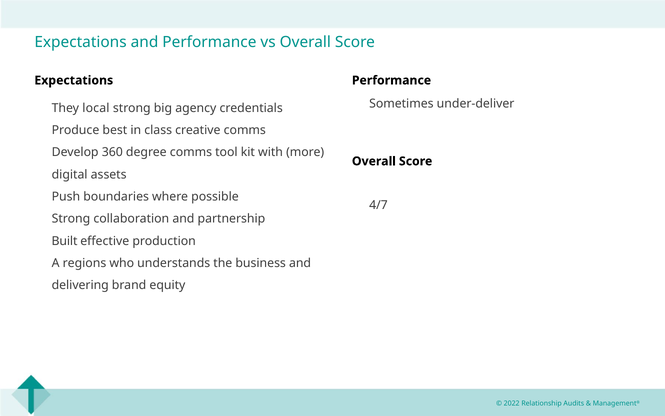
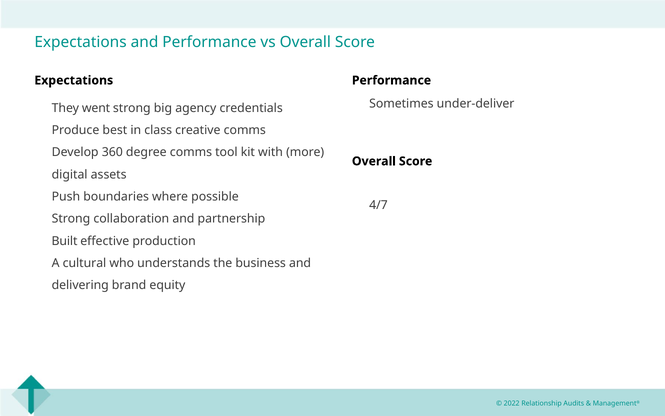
local: local -> went (96, 108)
regions: regions -> cultural (84, 263)
